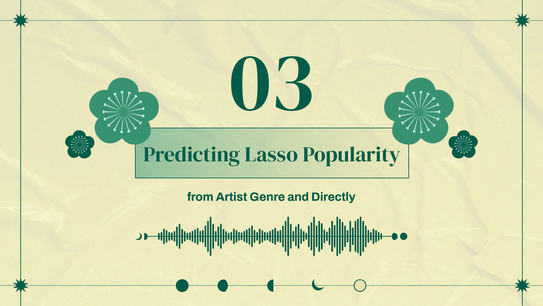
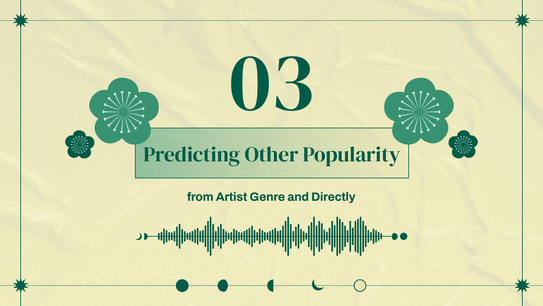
Lasso: Lasso -> Other (272, 154)
